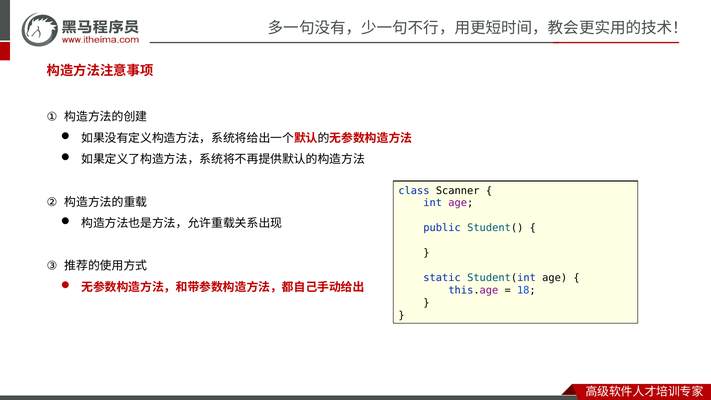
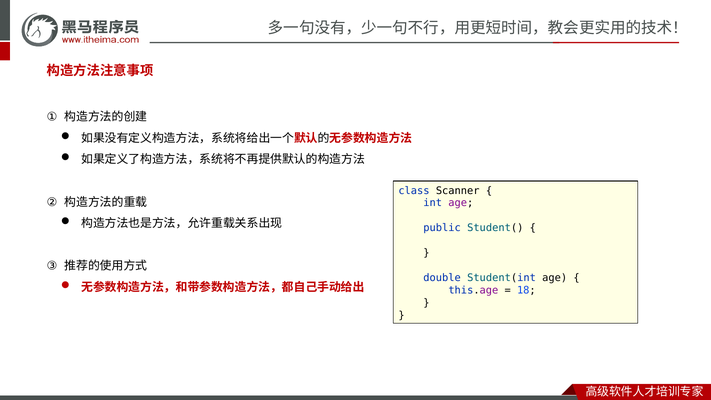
static: static -> double (442, 278)
